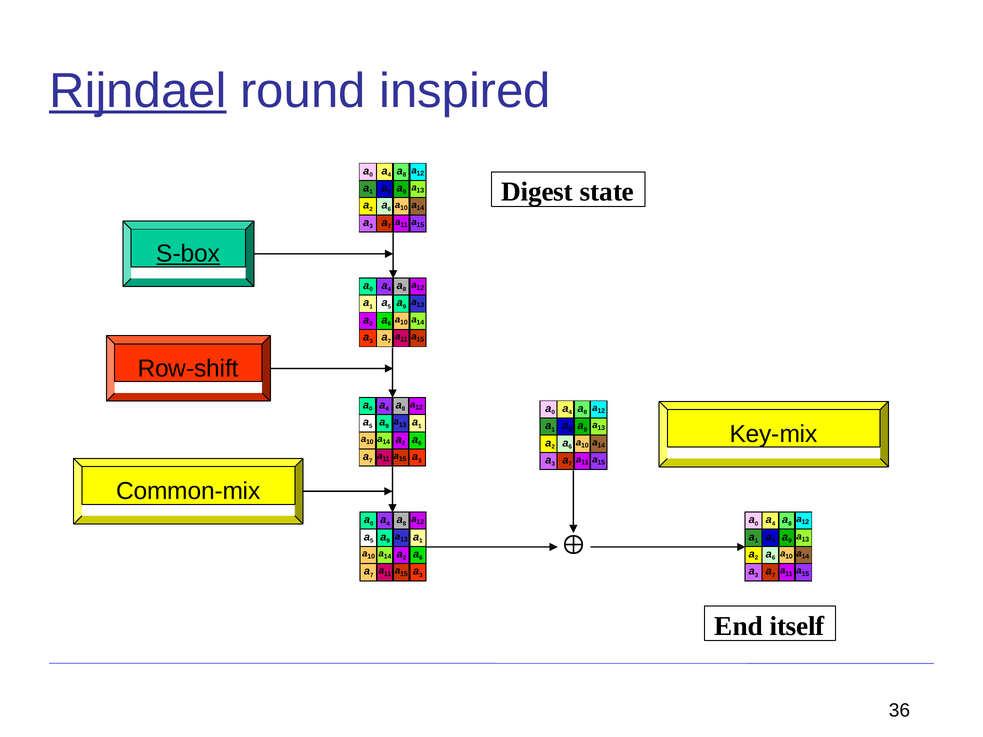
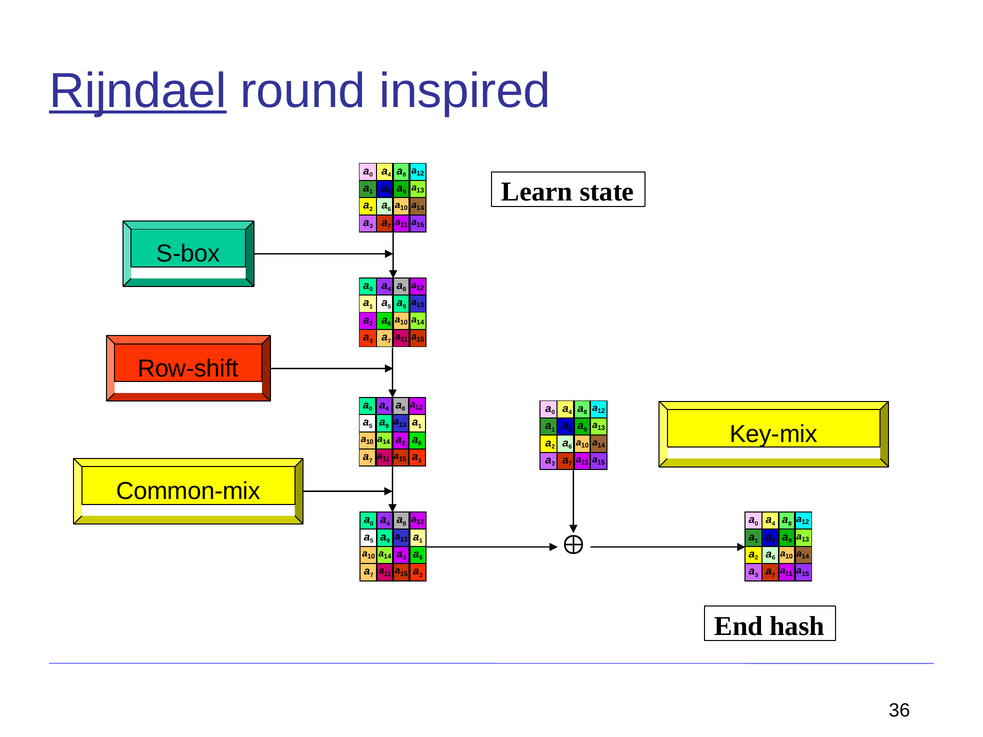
Digest: Digest -> Learn (537, 192)
S-box underline: present -> none (188, 254)
itself: itself -> hash (797, 626)
